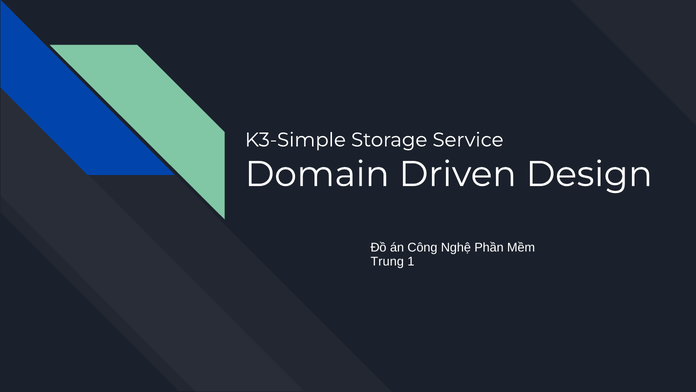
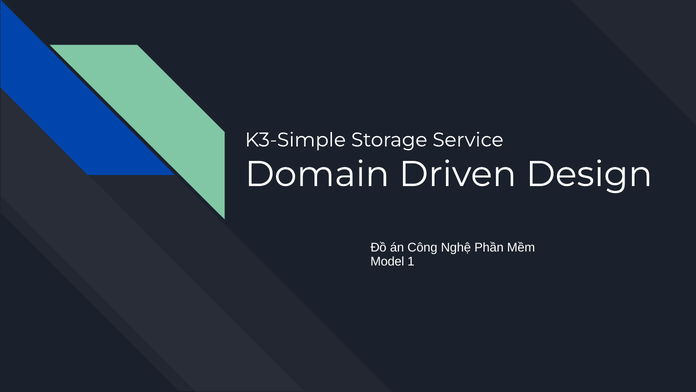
Trung: Trung -> Model (387, 261)
